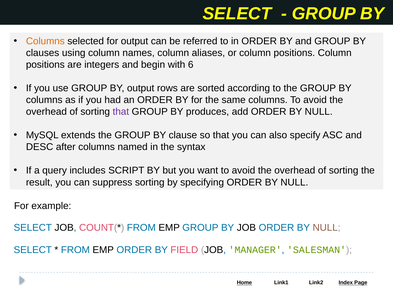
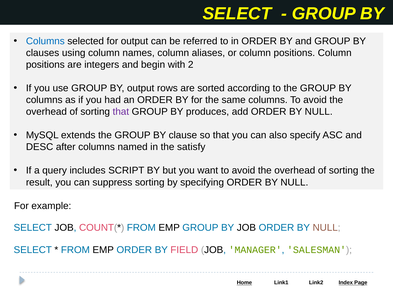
Columns colour: orange -> blue (45, 41)
6: 6 -> 2 (191, 65)
syntax: syntax -> satisfy (191, 147)
